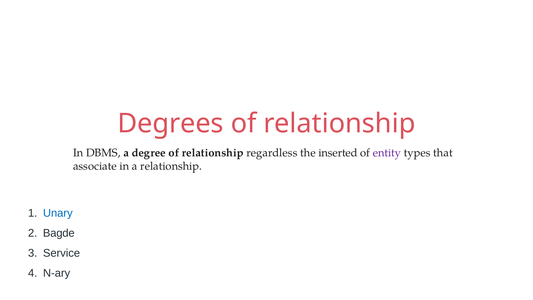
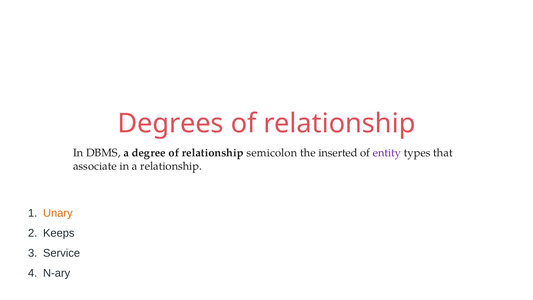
regardless: regardless -> semicolon (272, 153)
Unary colour: blue -> orange (58, 213)
Bagde: Bagde -> Keeps (59, 233)
